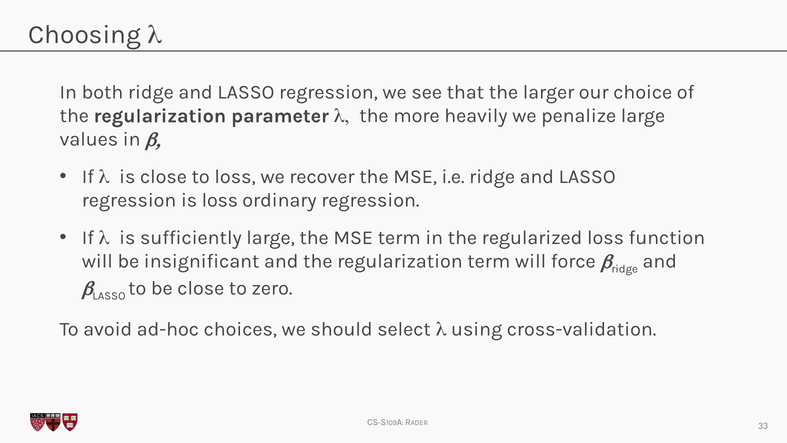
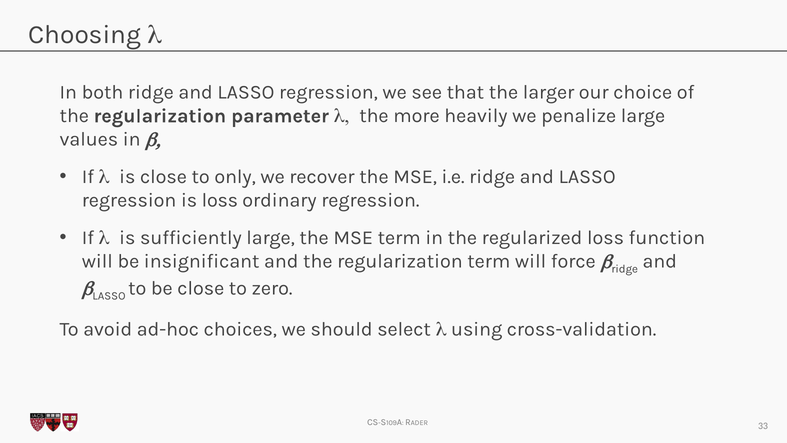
to loss: loss -> only (235, 177)
